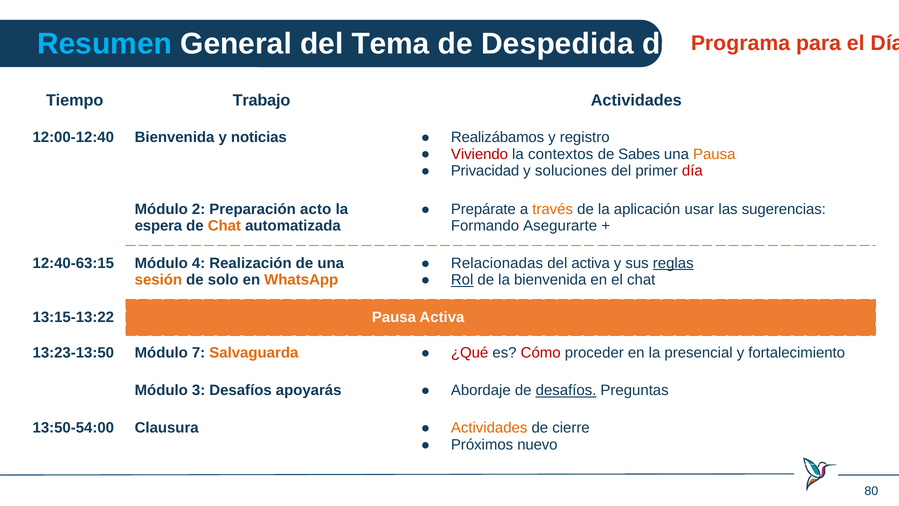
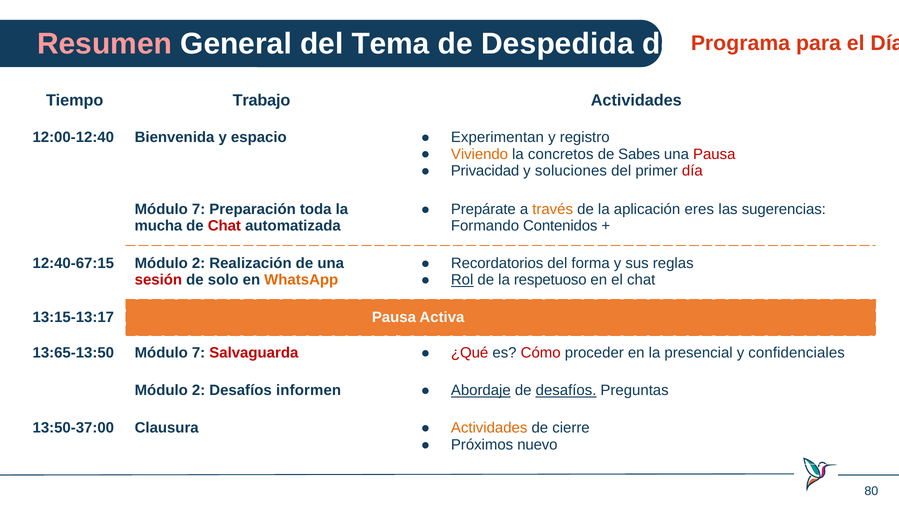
Resumen colour: light blue -> pink (105, 44)
noticias: noticias -> espacio (259, 137)
Realizábamos: Realizábamos -> Experimentan (497, 137)
Viviendo colour: red -> orange (480, 154)
contextos: contextos -> concretos (561, 154)
Pausa colour: orange -> red (714, 154)
usar: usar -> eres (699, 209)
2: 2 -> 7 (199, 209)
acto: acto -> toda (316, 209)
espera: espera -> mucha (158, 226)
Chat colour: orange -> red (224, 226)
Asegurarte: Asegurarte -> Contenidos (560, 226)
12:40-63:15: 12:40-63:15 -> 12:40-67:15 (73, 263)
4: 4 -> 2 (199, 263)
Relacionadas: Relacionadas -> Recordatorios (497, 263)
del activa: activa -> forma (591, 263)
reglas underline: present -> none (673, 263)
la bienvenida: bienvenida -> respetuoso (550, 280)
sesión colour: orange -> red (158, 280)
13:15-13:22: 13:15-13:22 -> 13:15-13:17 (73, 317)
13:23-13:50: 13:23-13:50 -> 13:65-13:50 (73, 353)
Salvaguarda colour: orange -> red (254, 353)
fortalecimiento: fortalecimiento -> confidenciales (797, 353)
3: 3 -> 2 (199, 390)
apoyarás: apoyarás -> informen (309, 390)
Abordaje underline: none -> present (481, 390)
13:50-54:00: 13:50-54:00 -> 13:50-37:00 (73, 428)
